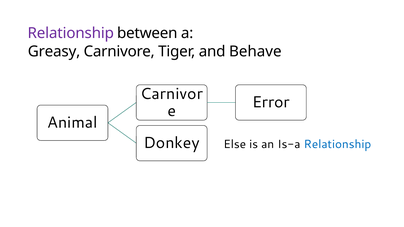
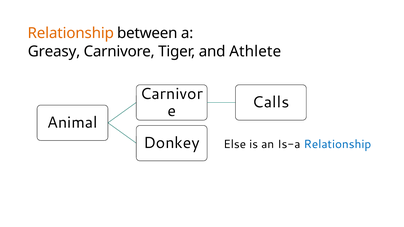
Relationship colour: purple -> orange (71, 33)
Behave: Behave -> Athlete (255, 51)
Error: Error -> Calls (271, 102)
